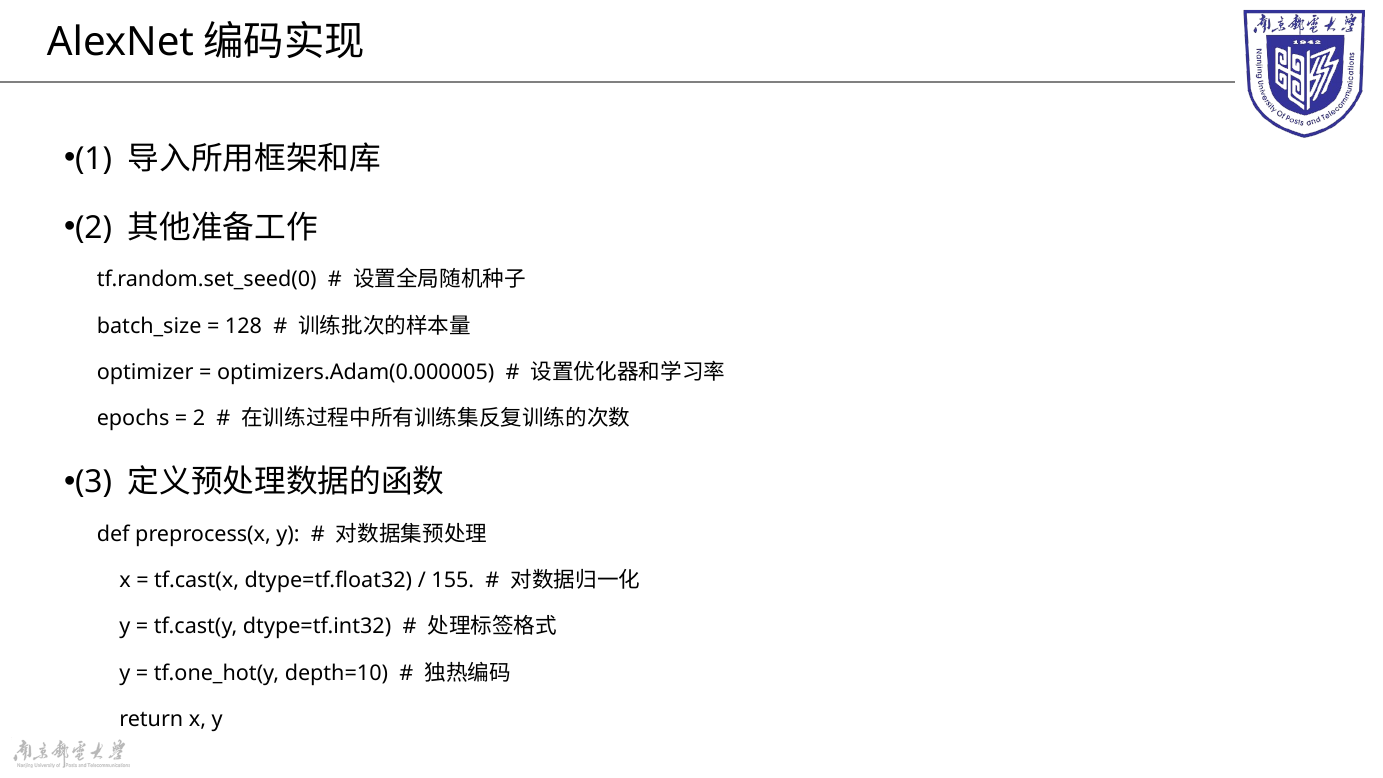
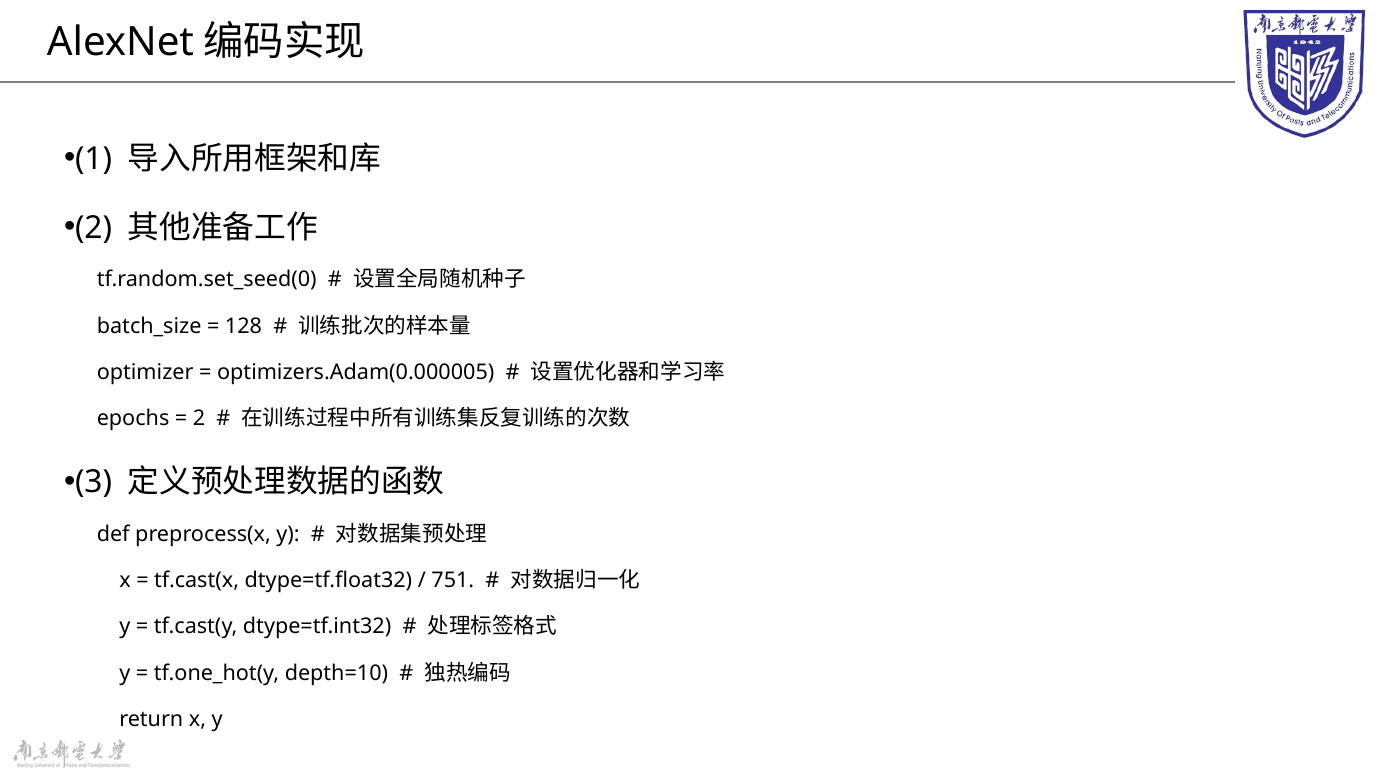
155: 155 -> 751 (453, 580)
